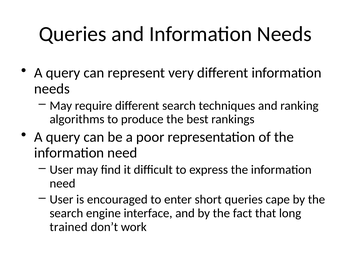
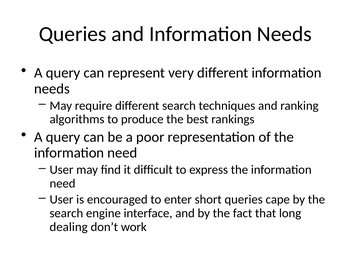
trained: trained -> dealing (69, 227)
